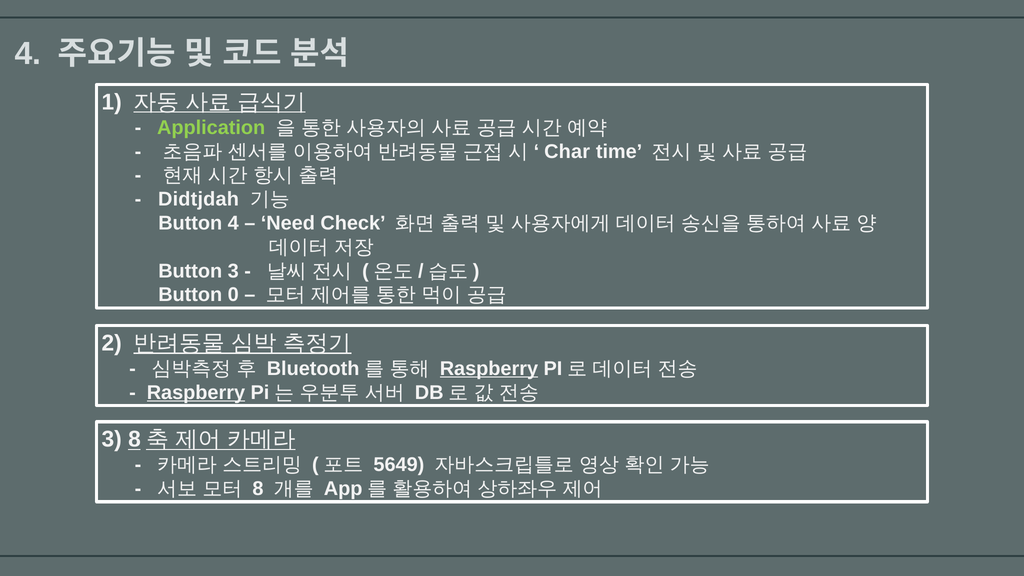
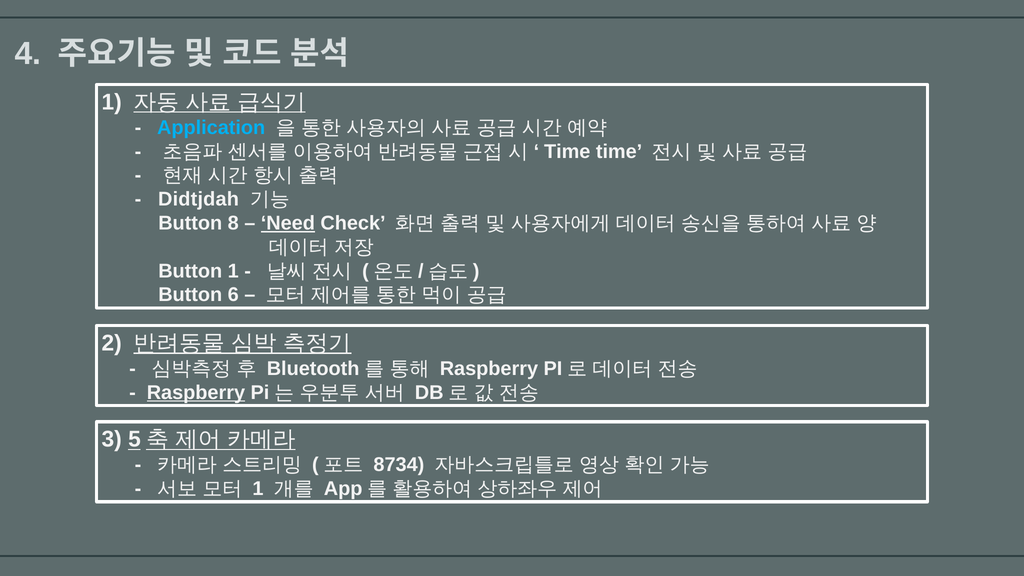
Application colour: light green -> light blue (211, 128)
Char: Char -> Time (567, 151)
Button 4: 4 -> 8 (233, 223)
Need underline: none -> present (288, 223)
Button 3: 3 -> 1 (233, 271)
0: 0 -> 6 (233, 295)
Raspberry underline: present -> none (489, 369)
3 8: 8 -> 5 (134, 439)
5649: 5649 -> 8734 (399, 465)
8: 8 -> 1 (258, 489)
